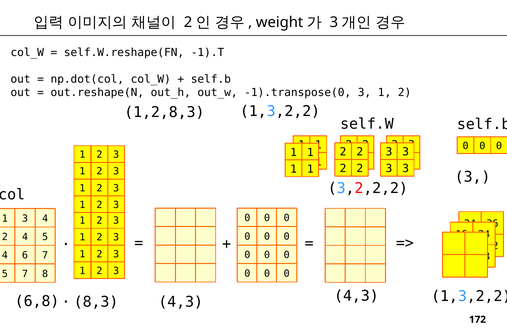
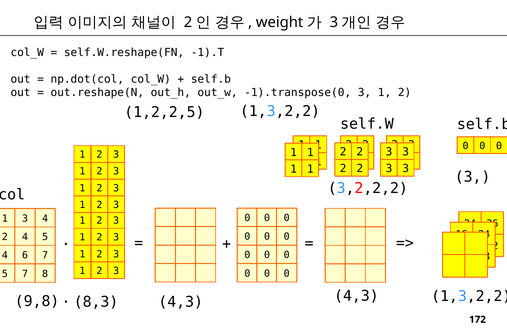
1,2,8,3: 1,2,8,3 -> 1,2,2,5 (164, 112)
6,8: 6,8 -> 9,8 (37, 301)
